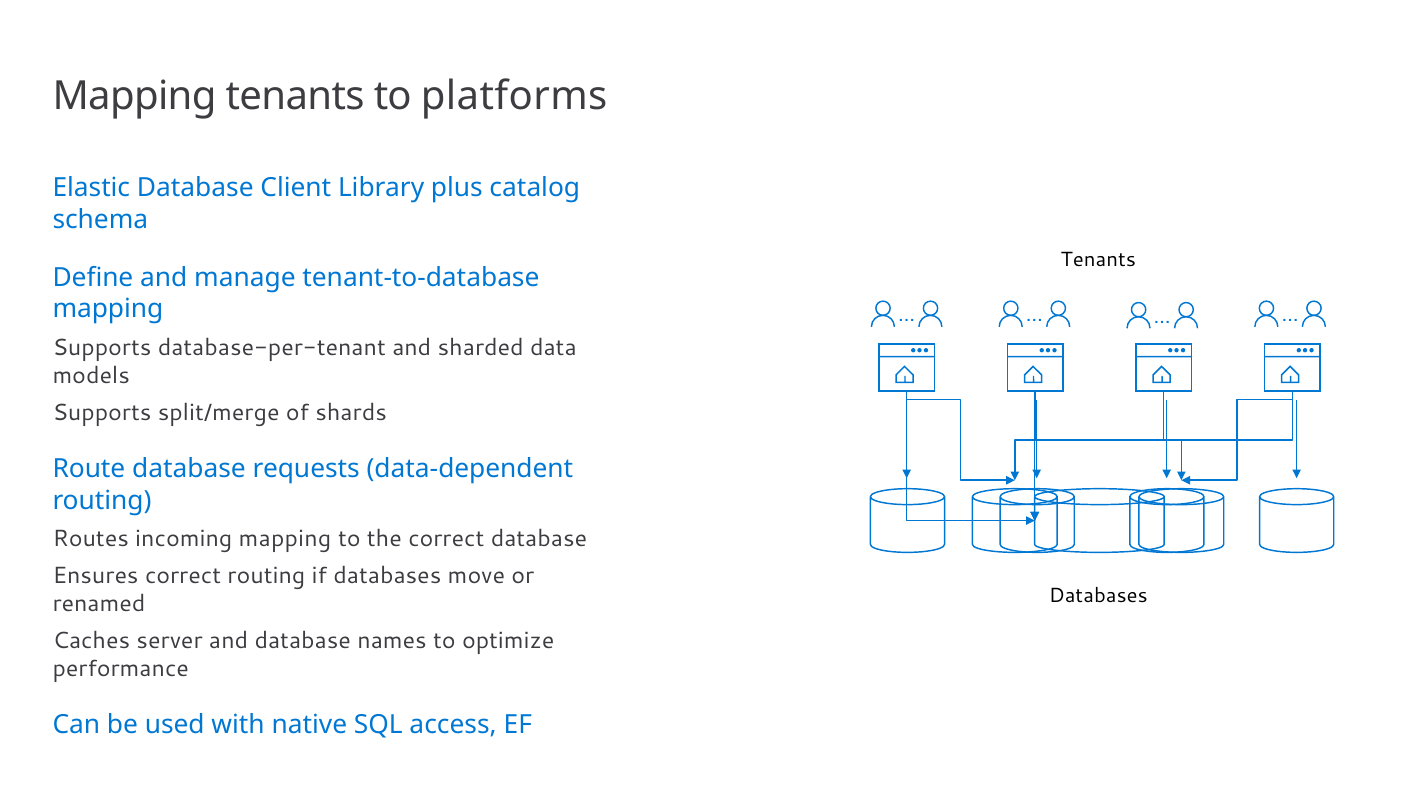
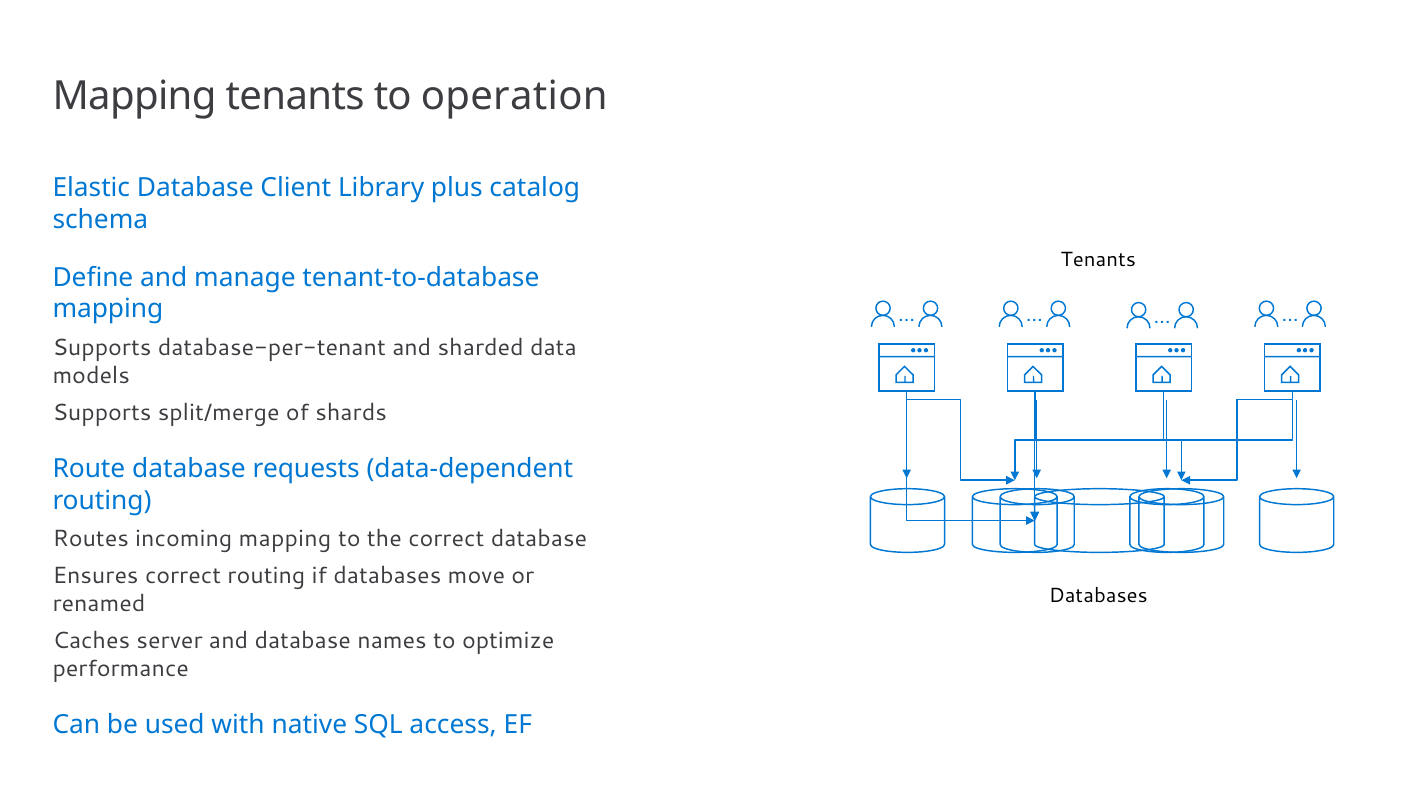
platforms: platforms -> operation (514, 96)
